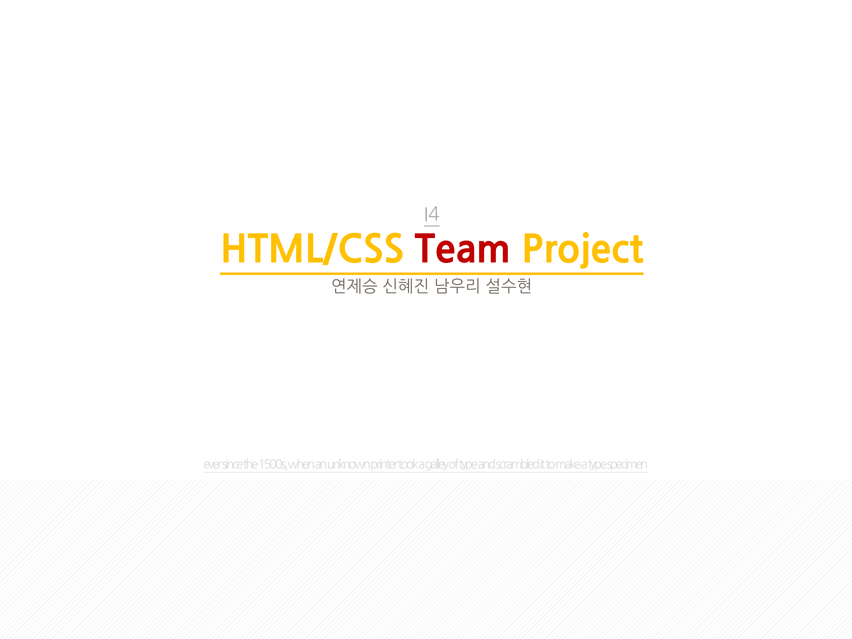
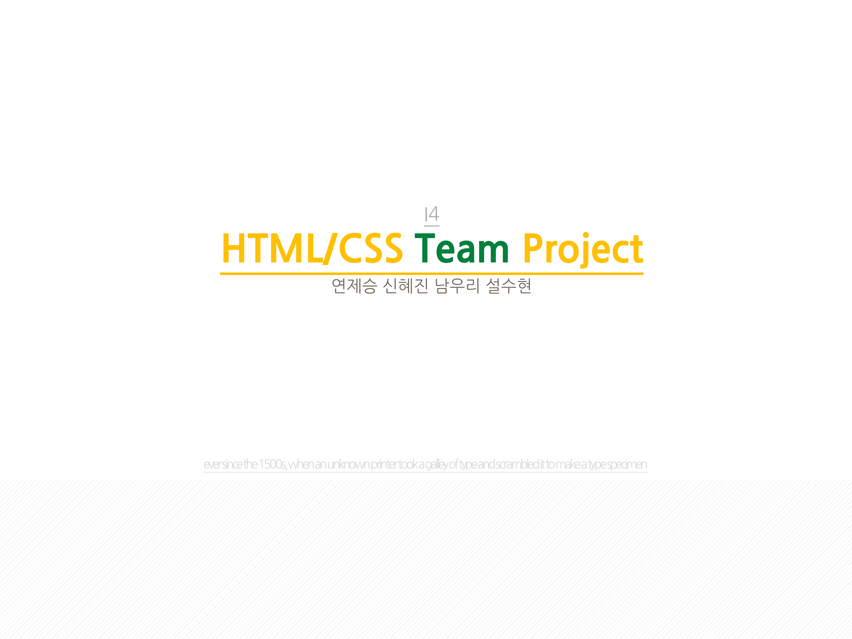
Team colour: red -> green (463, 250)
